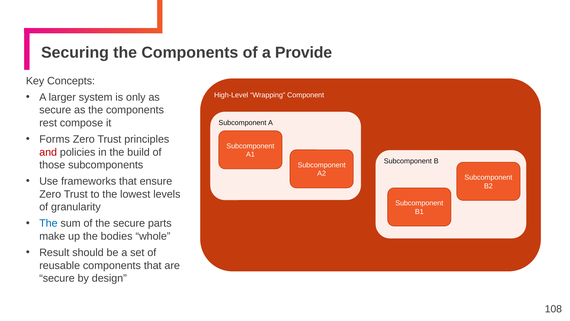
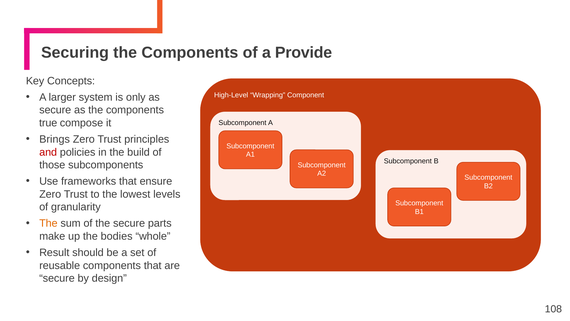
rest: rest -> true (48, 123)
Forms: Forms -> Brings (55, 139)
The colour: blue -> orange (48, 223)
